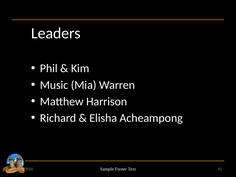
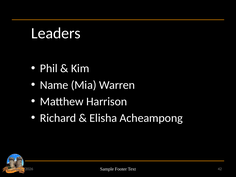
Music: Music -> Name (54, 85)
